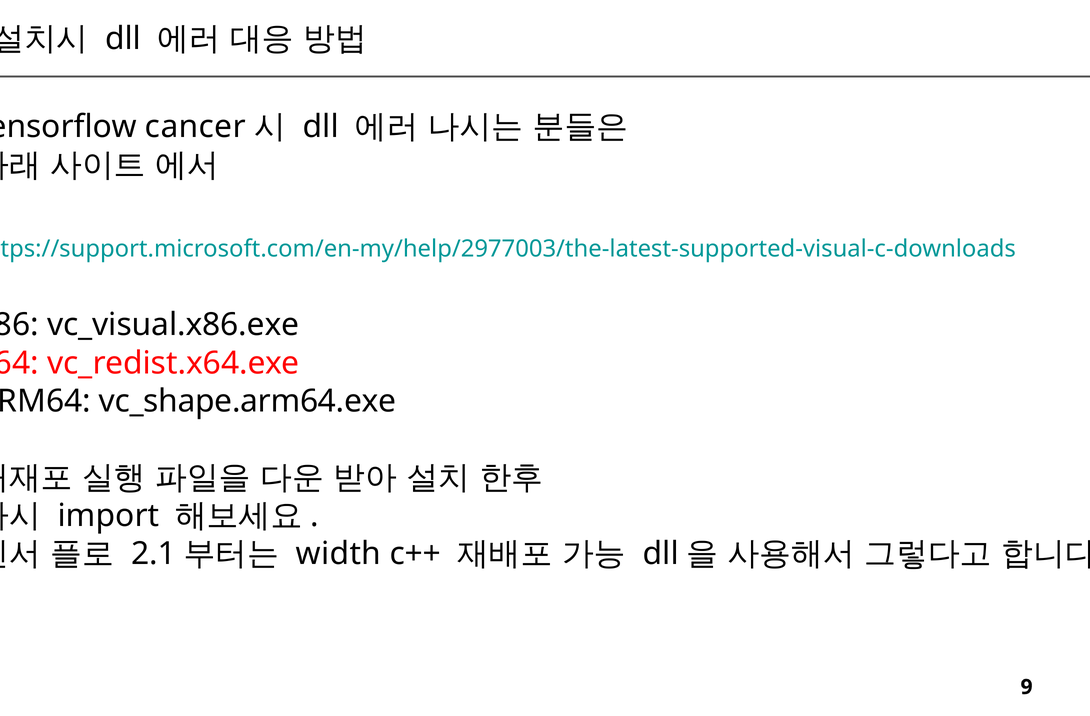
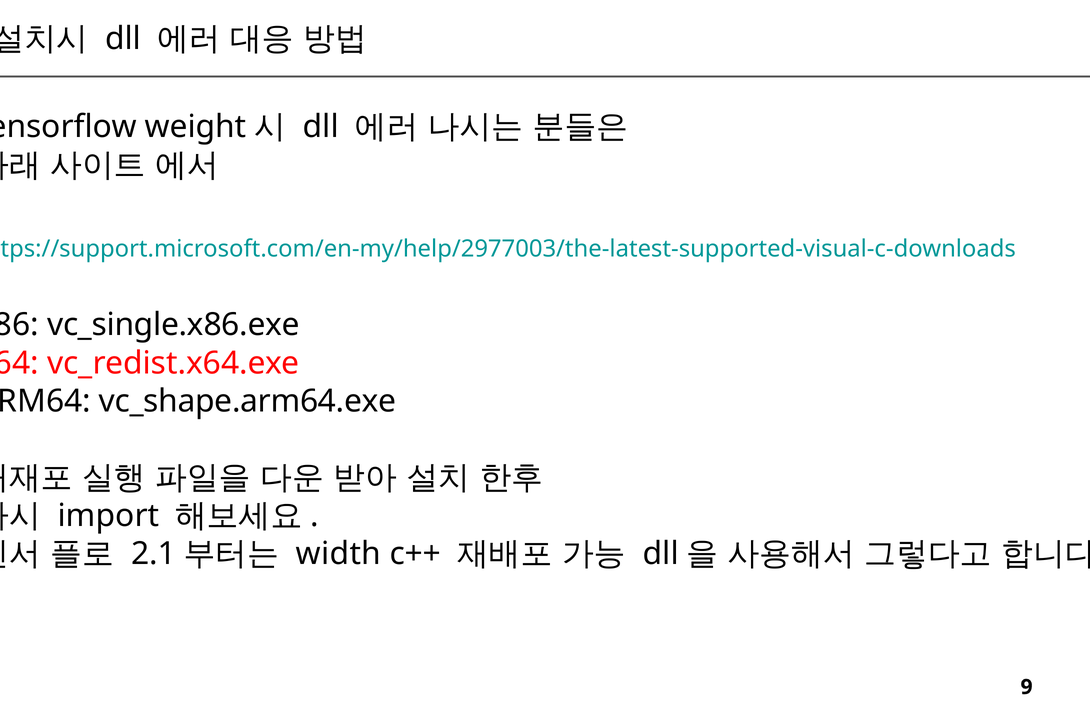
cancer: cancer -> weight (196, 127)
vc_visual.x86.exe: vc_visual.x86.exe -> vc_single.x86.exe (173, 325)
